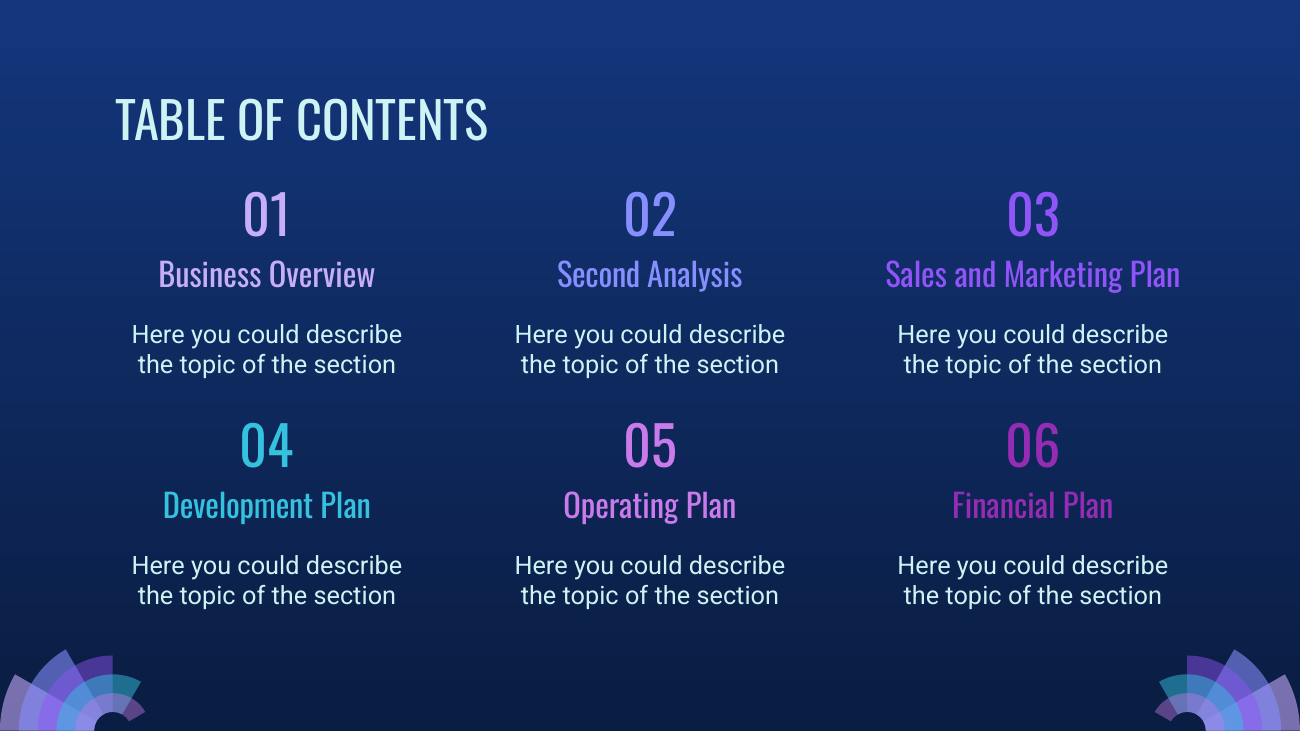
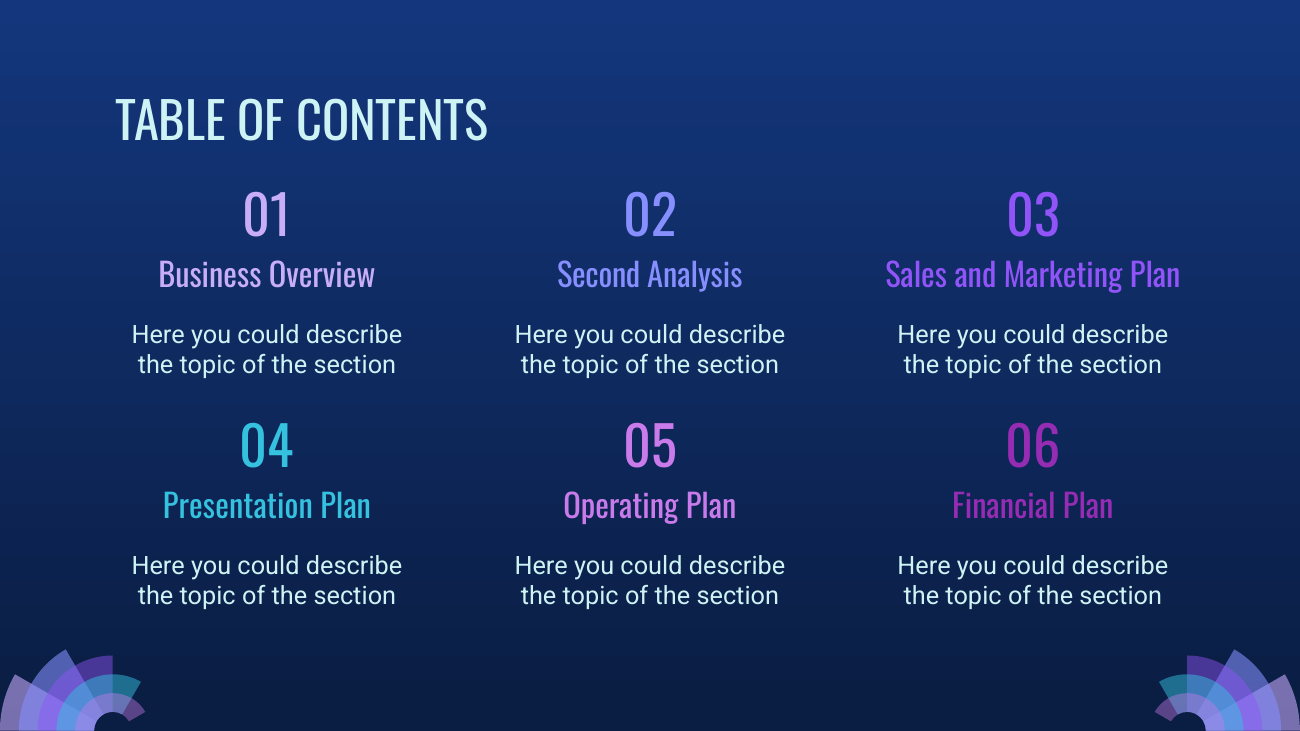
Development: Development -> Presentation (238, 508)
